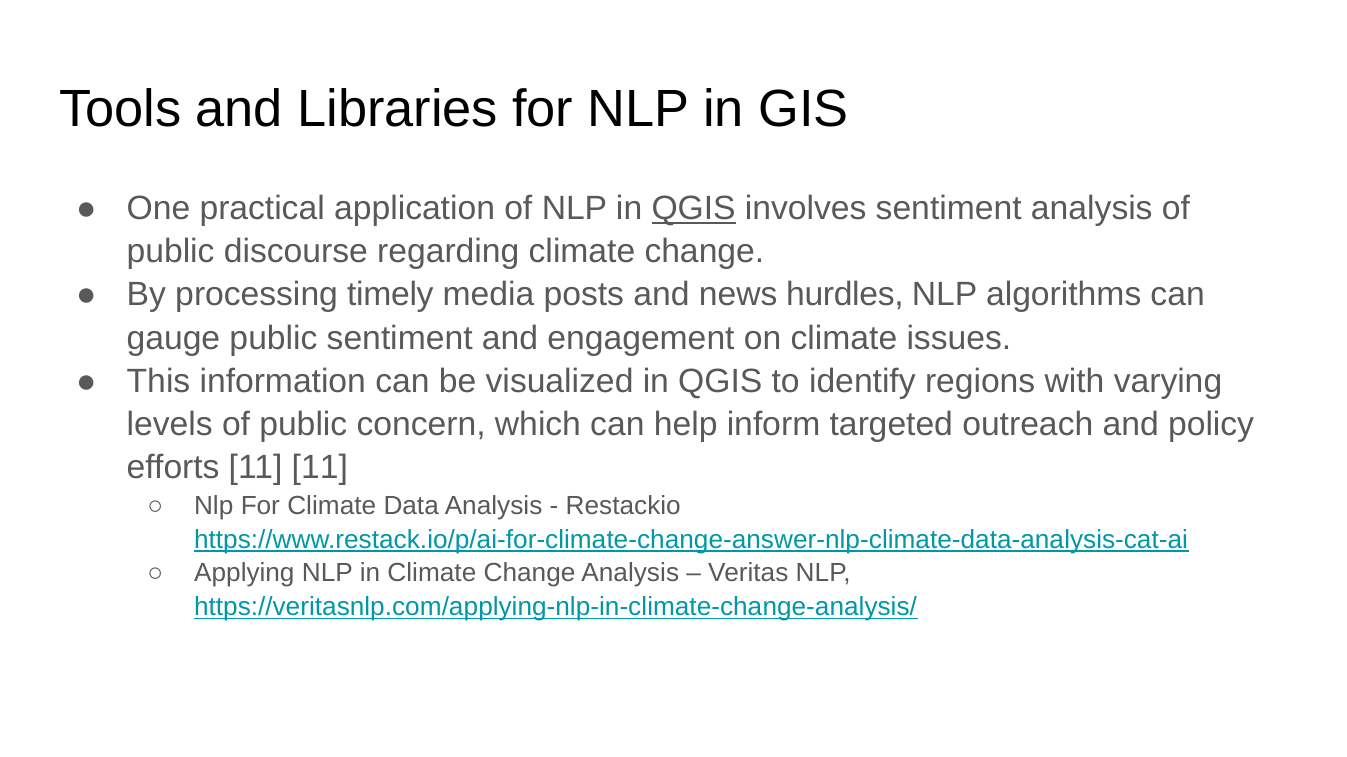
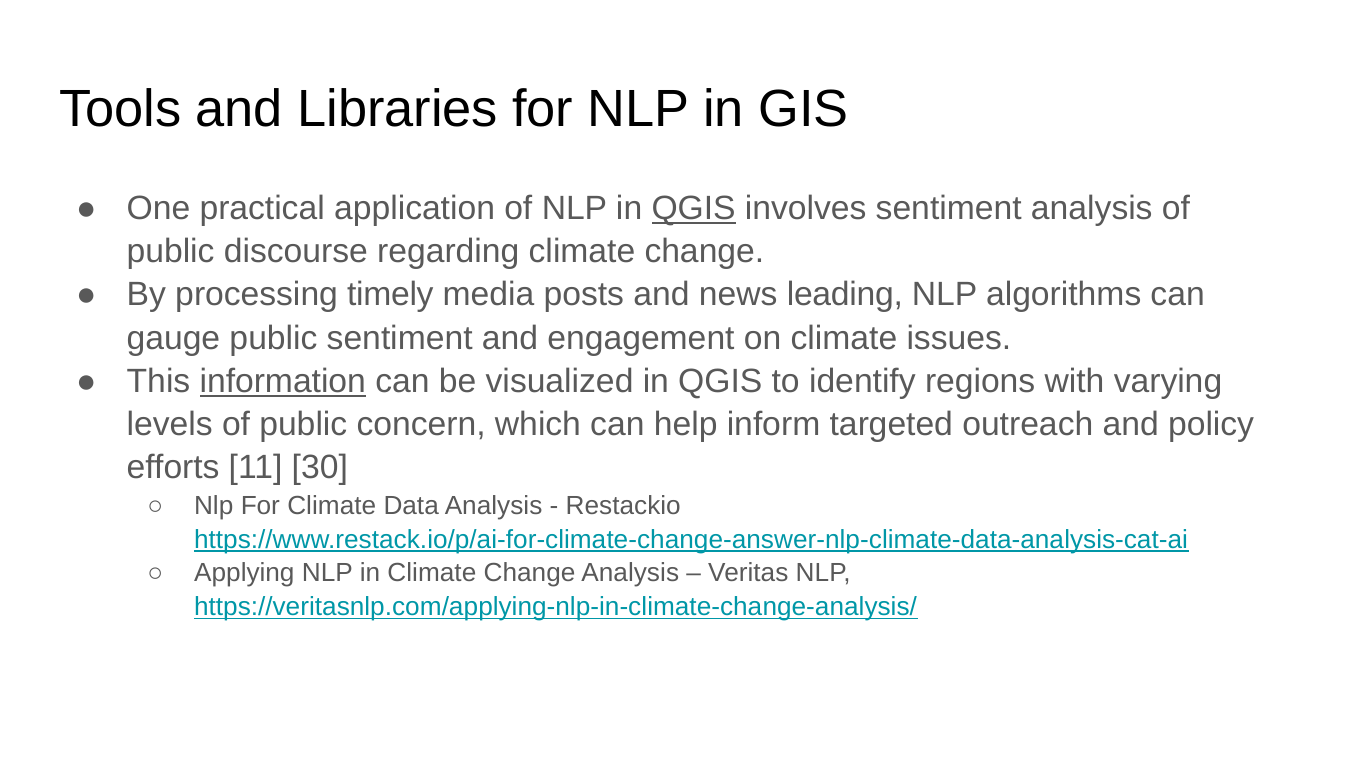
hurdles: hurdles -> leading (845, 295)
information underline: none -> present (283, 382)
11 11: 11 -> 30 (320, 468)
